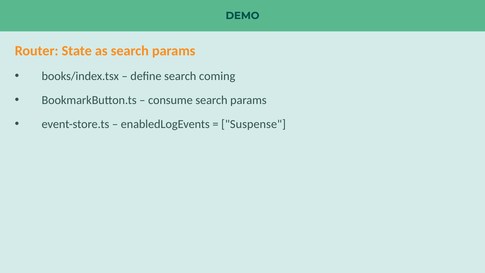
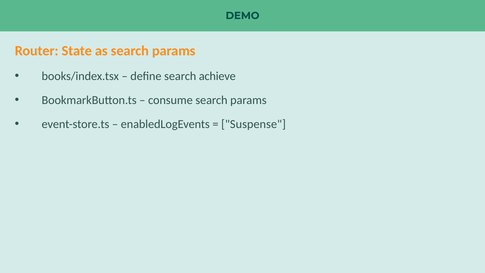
coming: coming -> achieve (217, 76)
